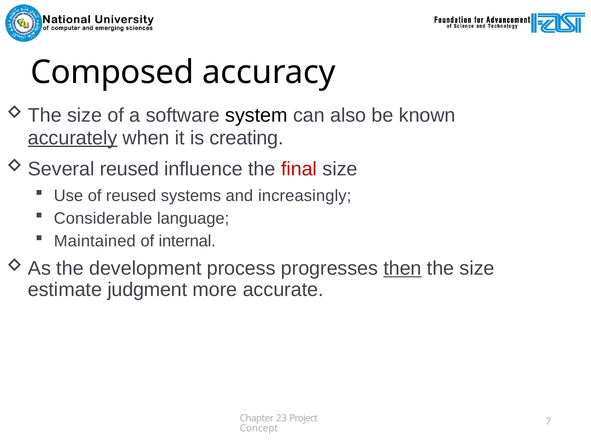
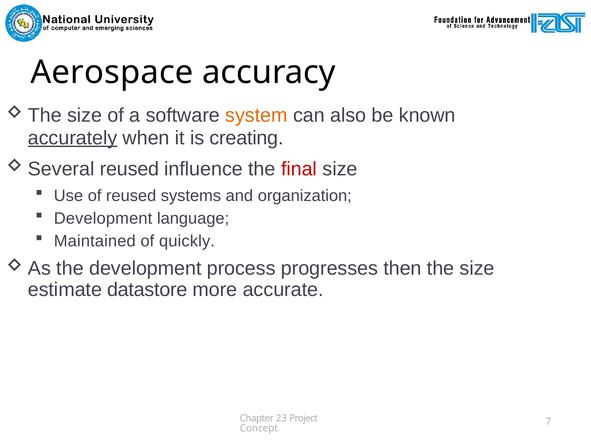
Composed: Composed -> Aerospace (112, 72)
system colour: black -> orange (256, 116)
increasingly: increasingly -> organization (305, 196)
Considerable: Considerable -> Development (103, 219)
internal: internal -> quickly (187, 241)
then underline: present -> none (402, 269)
judgment: judgment -> datastore (147, 290)
